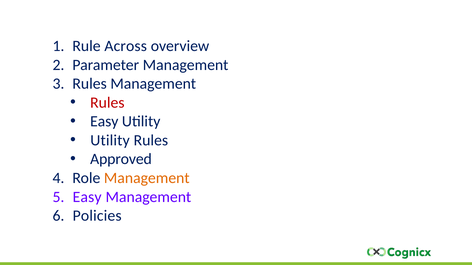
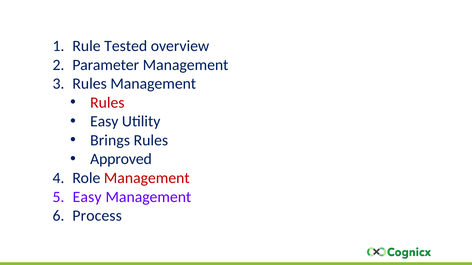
Across: Across -> Tested (126, 46)
Utility: Utility -> Brings (110, 141)
Management colour: orange -> red (147, 178)
Policies: Policies -> Process (97, 216)
